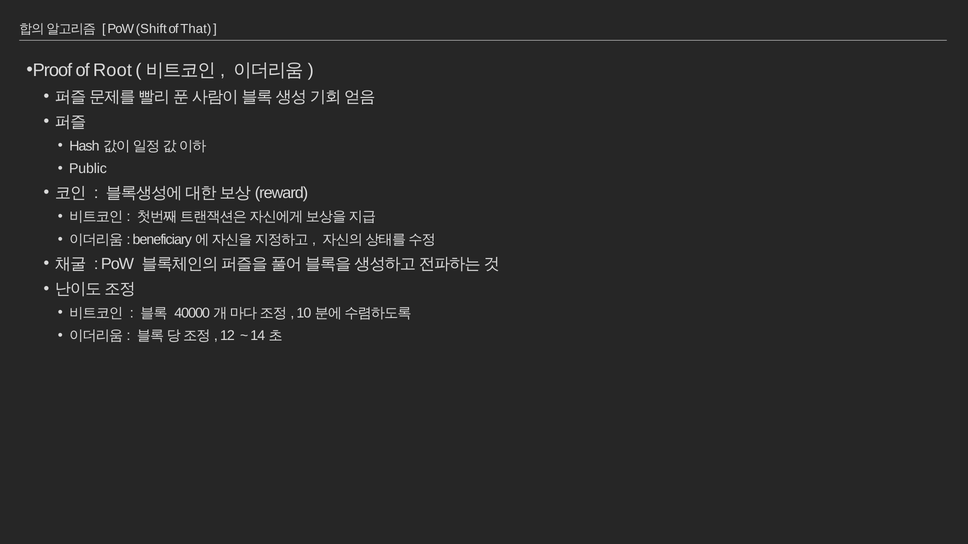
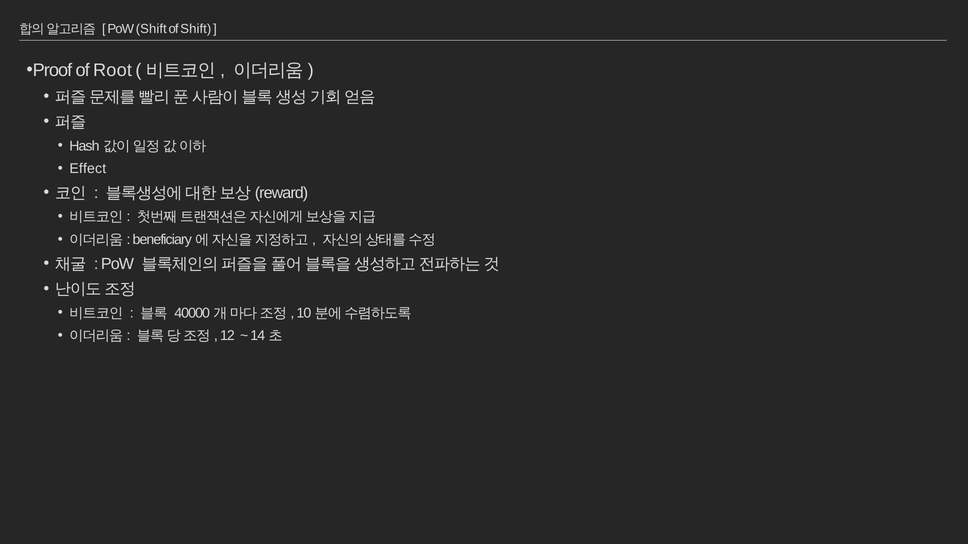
of That: That -> Shift (196, 29)
Public: Public -> Effect (88, 169)
